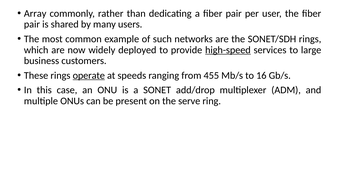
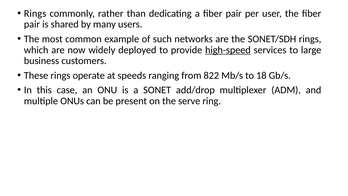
Array: Array -> Rings (35, 13)
operate underline: present -> none (89, 75)
455: 455 -> 822 (211, 75)
16: 16 -> 18 (261, 75)
